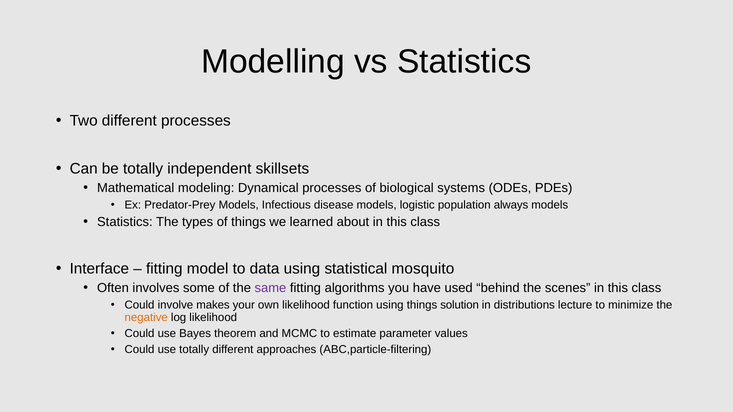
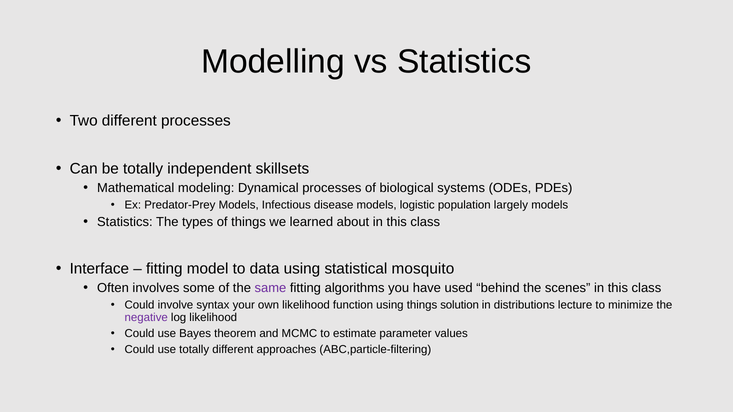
always: always -> largely (511, 205)
makes: makes -> syntax (213, 305)
negative colour: orange -> purple (146, 318)
